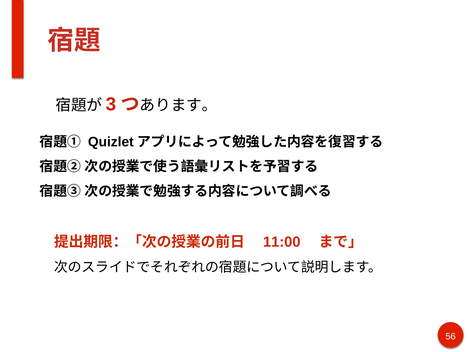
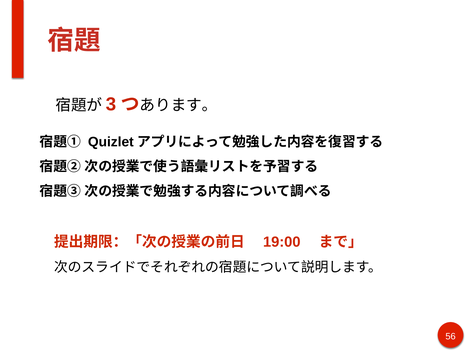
11:00: 11:00 -> 19:00 (282, 242)
